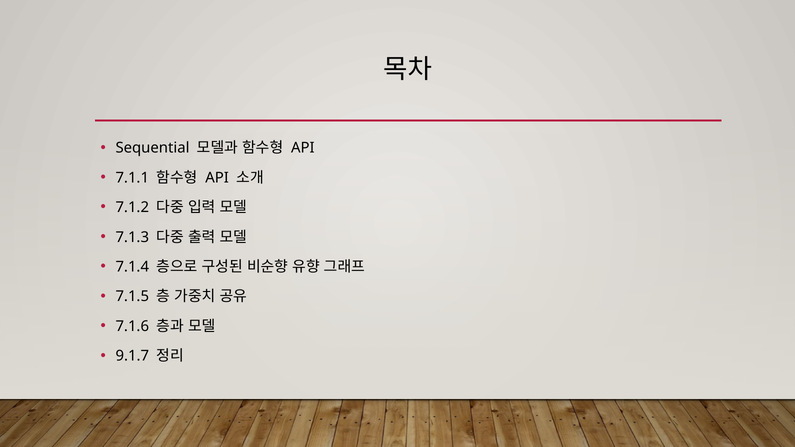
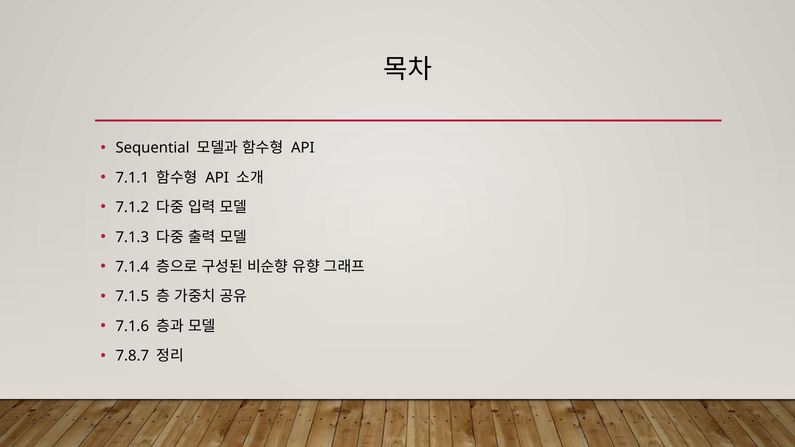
9.1.7: 9.1.7 -> 7.8.7 (132, 356)
